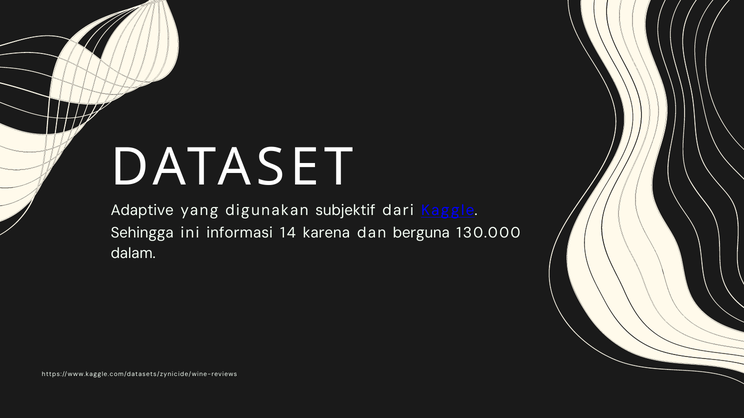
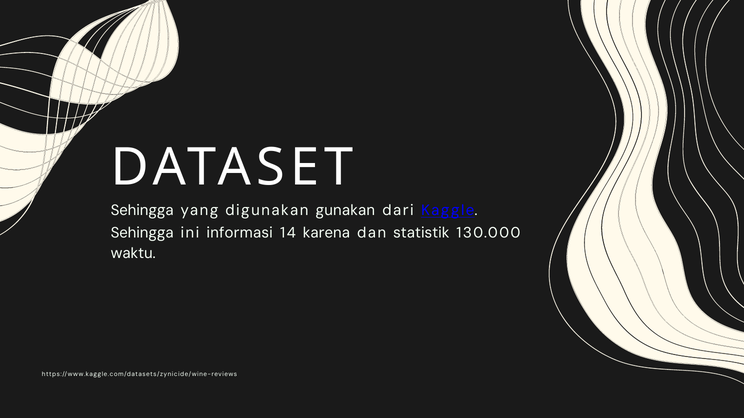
Adaptive: Adaptive -> Sehingga (142, 211)
subjektif: subjektif -> gunakan (345, 211)
berguna: berguna -> statistik (421, 233)
dalam: dalam -> waktu (133, 254)
